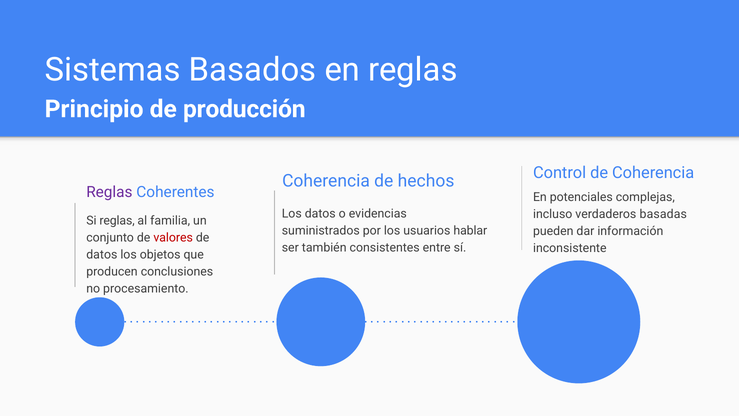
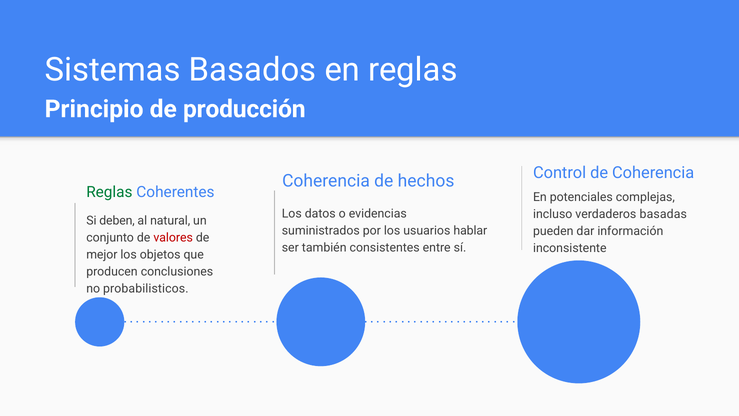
Reglas colour: purple -> green (109, 192)
Si reglas: reglas -> deben (117, 221)
familia: familia -> natural (170, 221)
datos: datos -> mejor (102, 255)
procesamiento: procesamiento -> probabilisticos (146, 288)
